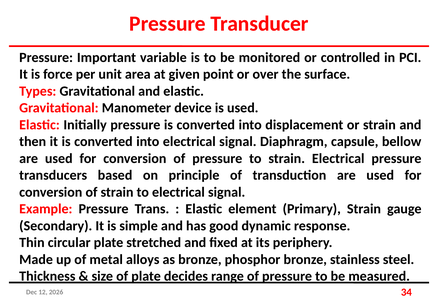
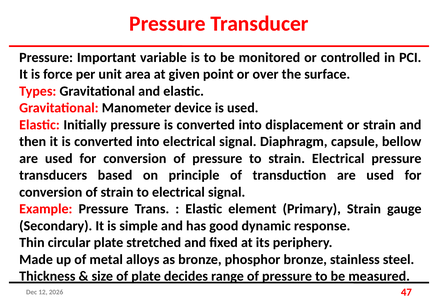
34: 34 -> 47 (406, 292)
